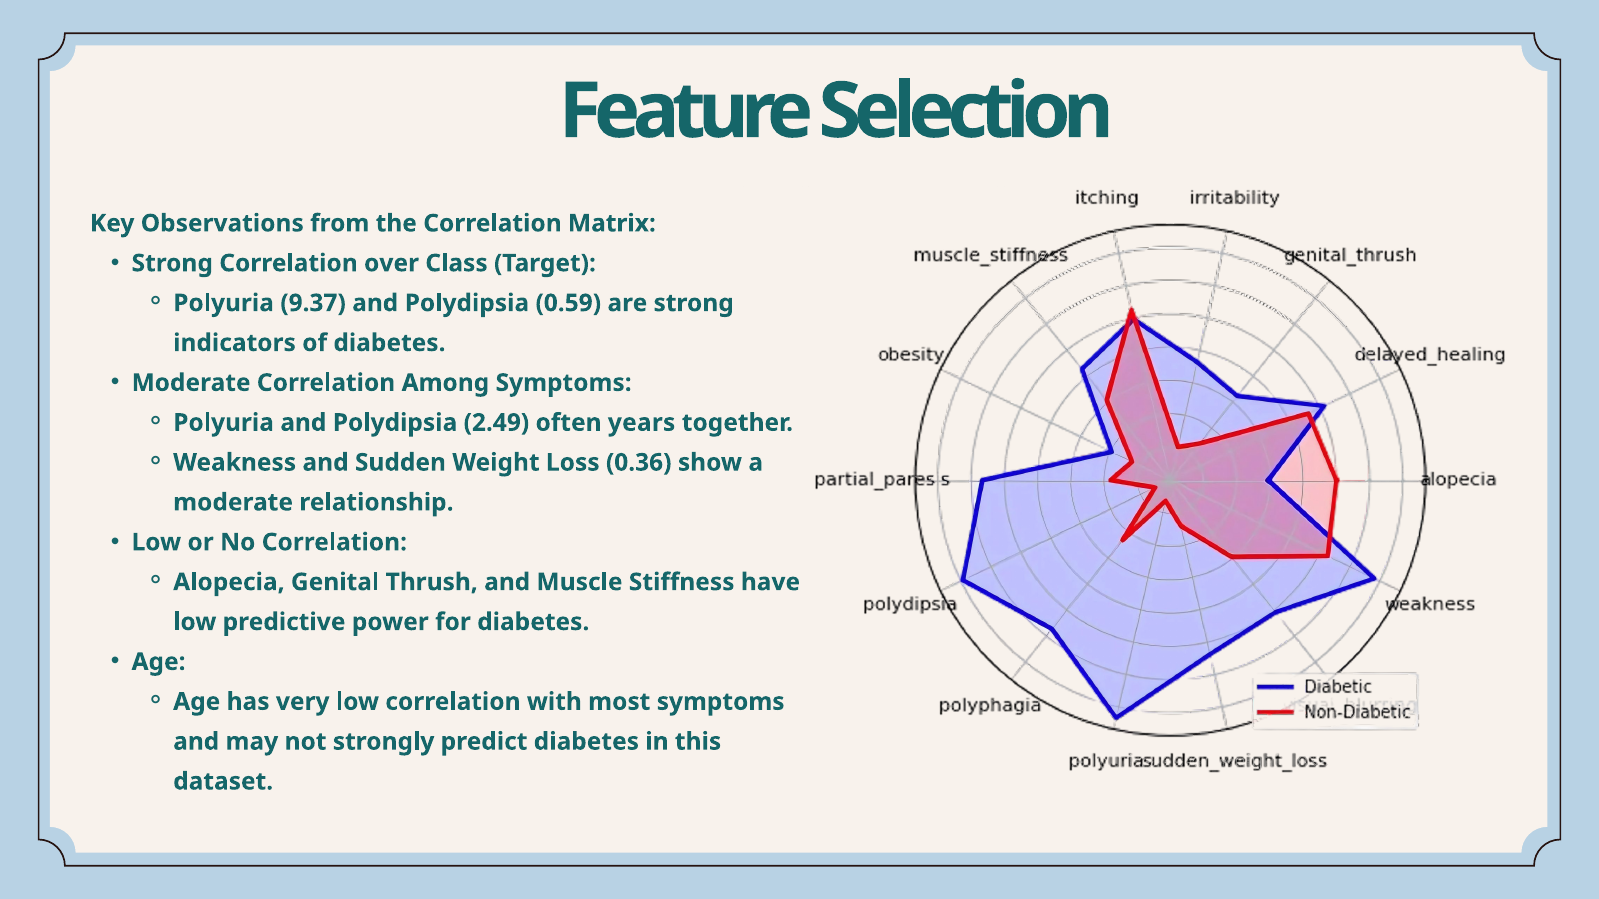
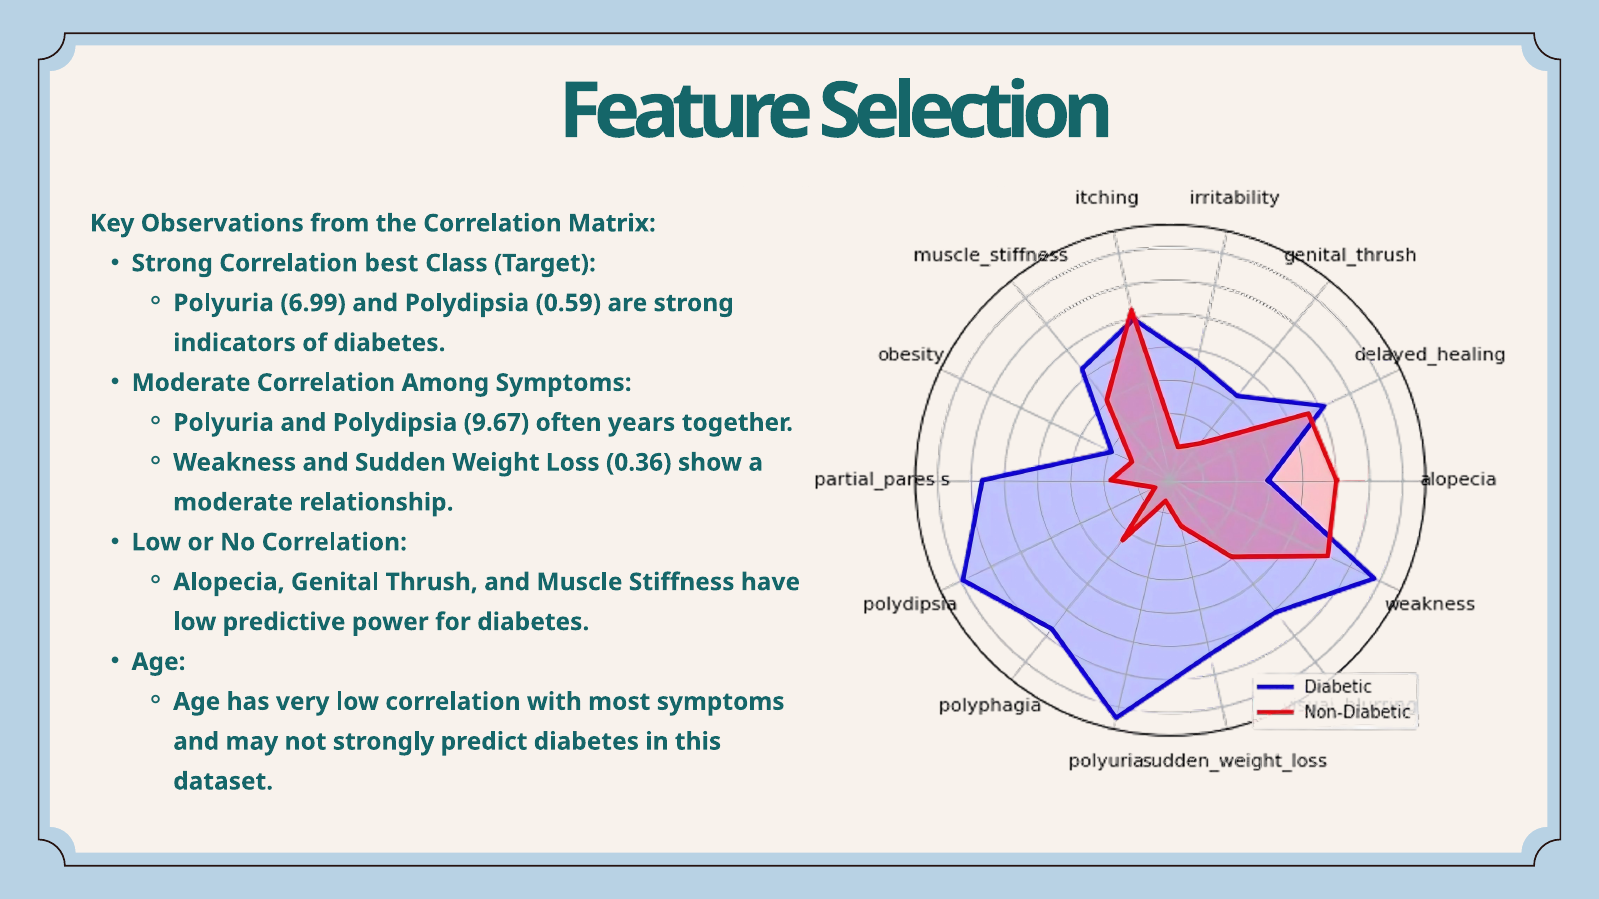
over: over -> best (391, 263)
9.37: 9.37 -> 6.99 (313, 303)
2.49: 2.49 -> 9.67 (496, 423)
